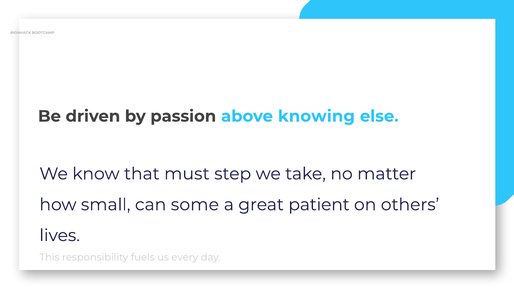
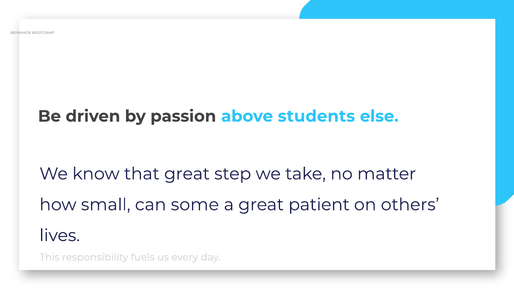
knowing: knowing -> students (316, 116)
that must: must -> great (187, 174)
